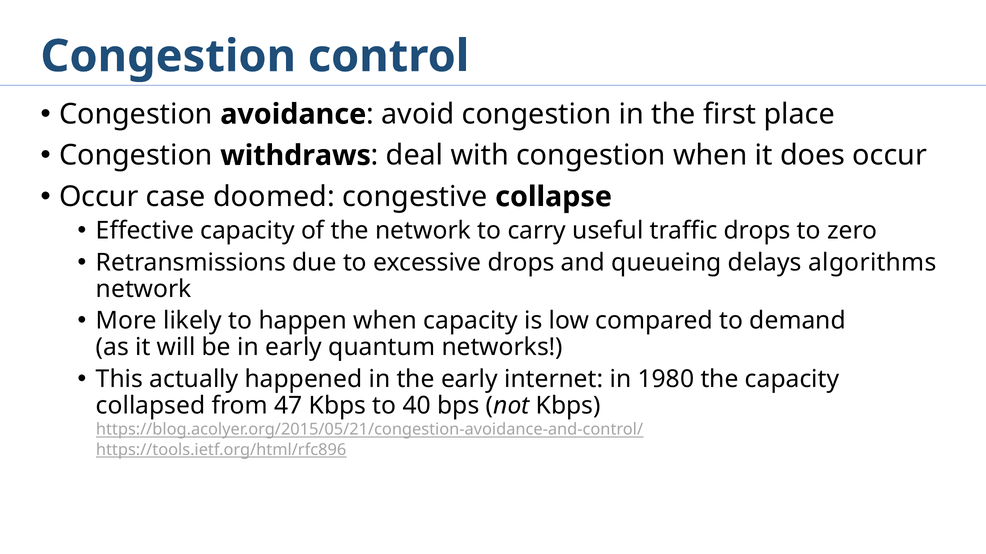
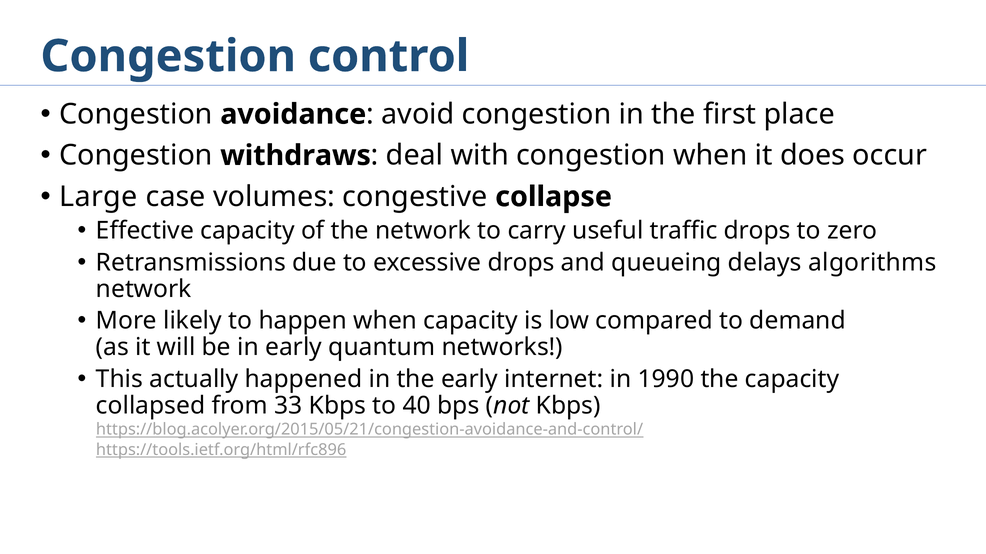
Occur: Occur -> Large (99, 197)
doomed: doomed -> volumes (274, 197)
1980: 1980 -> 1990 (666, 379)
47: 47 -> 33 (288, 406)
